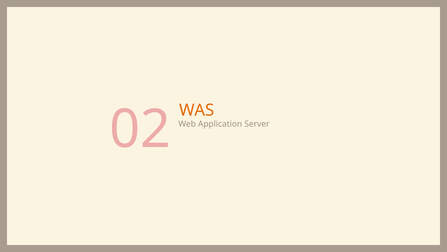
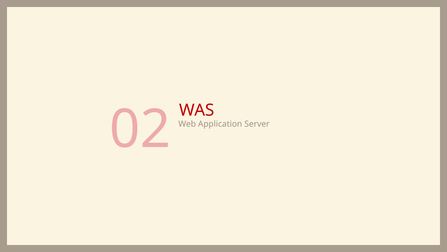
WAS colour: orange -> red (197, 110)
